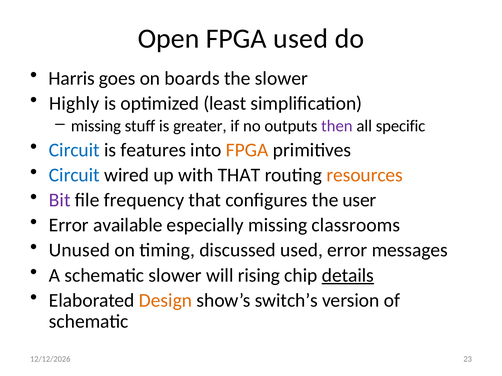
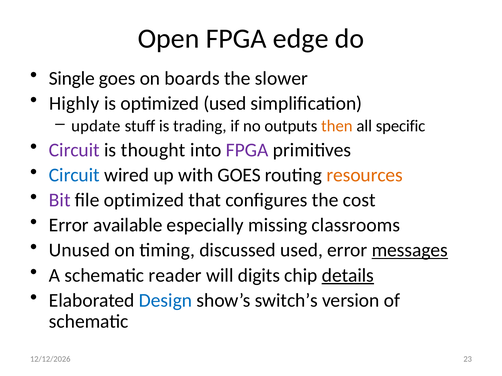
FPGA used: used -> edge (301, 39)
Harris: Harris -> Single (72, 78)
optimized least: least -> used (225, 103)
missing: missing -> update (96, 126)
greater: greater -> trading (200, 126)
then colour: purple -> orange (337, 126)
Circuit colour: blue -> purple (74, 150)
features: features -> thought (153, 150)
FPGA colour: orange -> purple (247, 150)
with THAT: THAT -> GOES (239, 175)
file frequency: frequency -> optimized (144, 200)
user: user -> cost (359, 200)
messages underline: none -> present (410, 251)
schematic slower: slower -> reader (175, 276)
rising: rising -> digits (259, 276)
Design colour: orange -> blue (166, 301)
